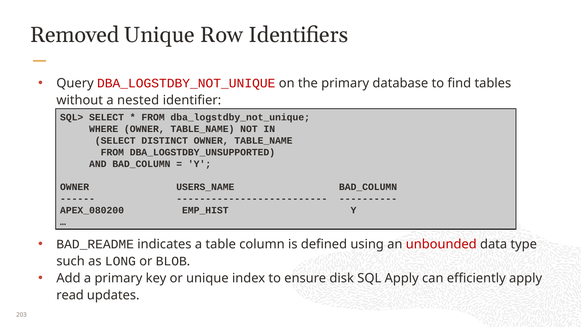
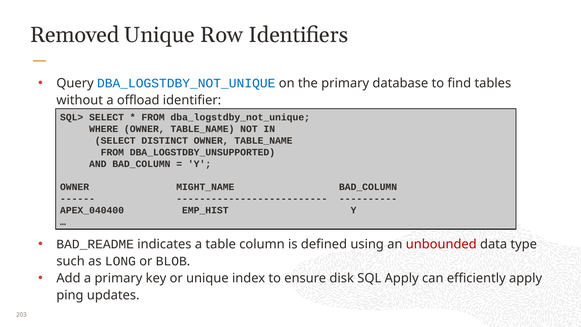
DBA_LOGSTDBY_NOT_UNIQUE colour: red -> blue (186, 83)
nested: nested -> offload (138, 100)
USERS_NAME: USERS_NAME -> MIGHT_NAME (205, 187)
APEX_080200: APEX_080200 -> APEX_040400 (92, 210)
read: read -> ping (70, 295)
